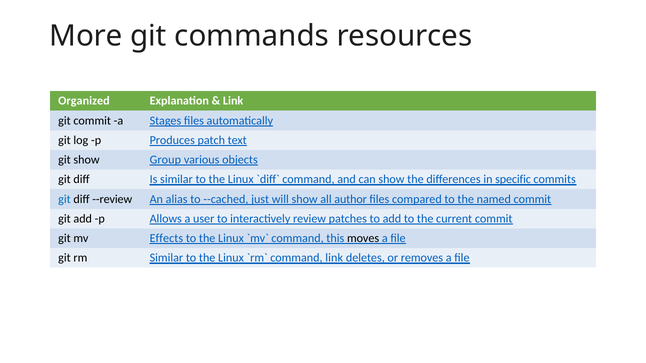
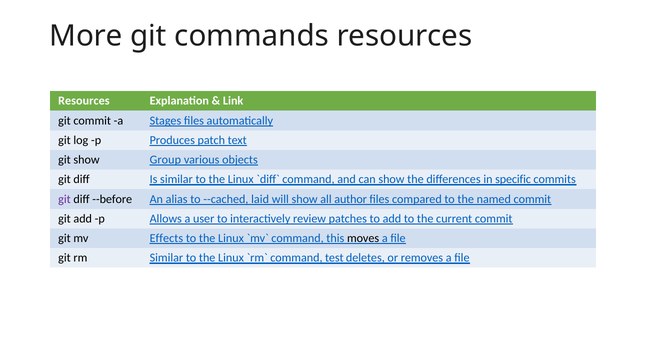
Organized: Organized -> Resources (84, 101)
git colour: blue -> purple (64, 199)
--review: --review -> --before (112, 199)
just: just -> laid (260, 199)
command link: link -> test (334, 258)
